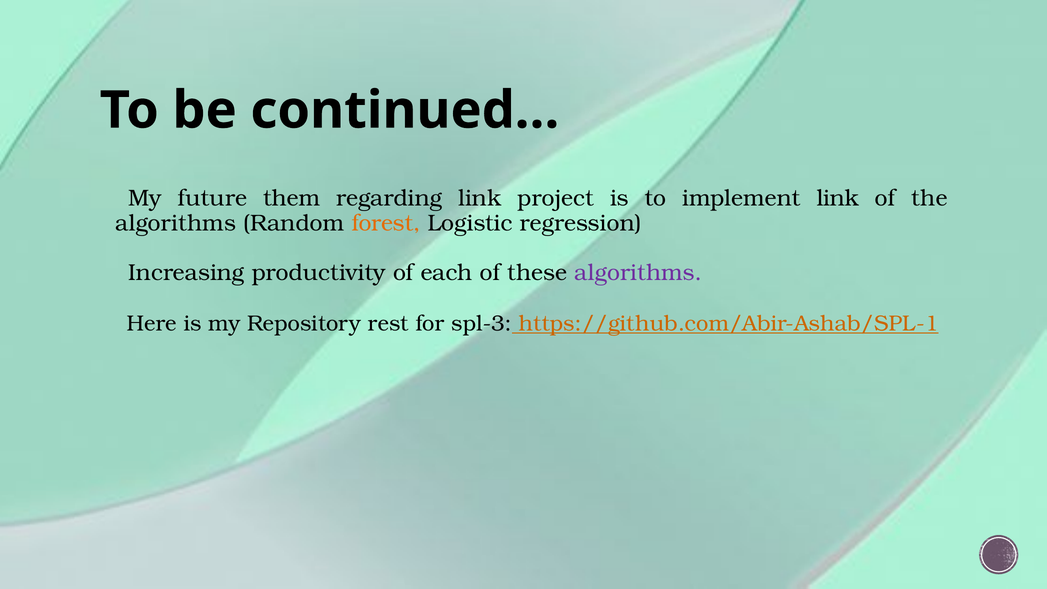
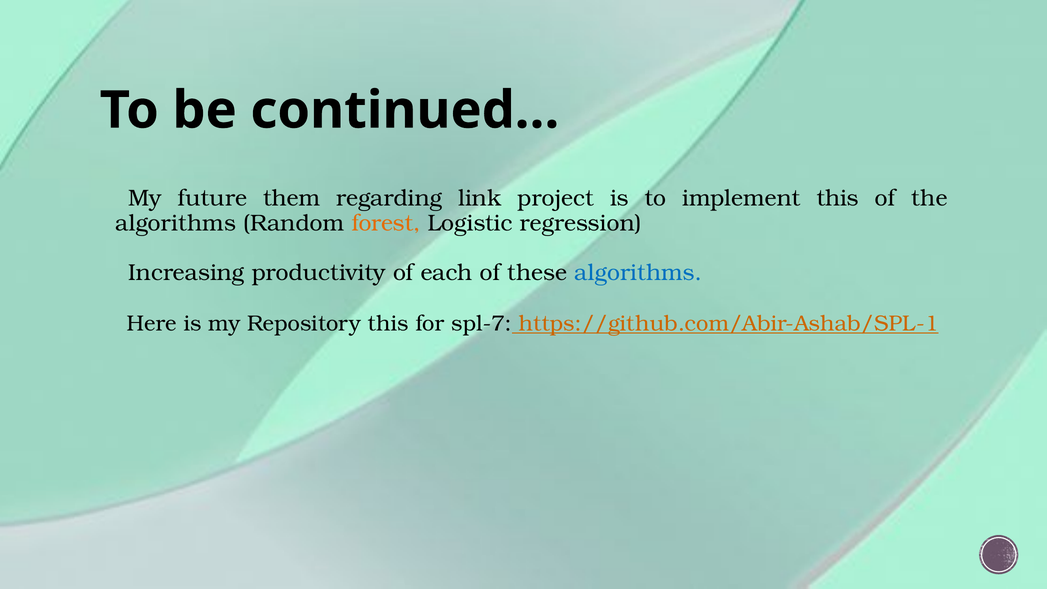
implement link: link -> this (838, 198)
algorithms colour: purple -> blue (638, 273)
Repository rest: rest -> this (388, 324)
spl-3: spl-3 -> spl-7 (482, 324)
